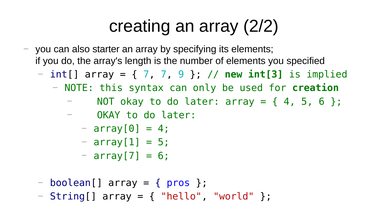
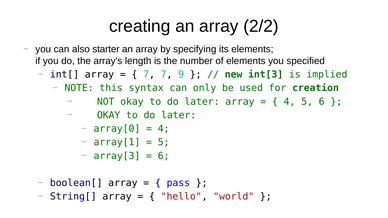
array[7: array[7 -> array[3 (117, 156)
pros: pros -> pass (178, 183)
